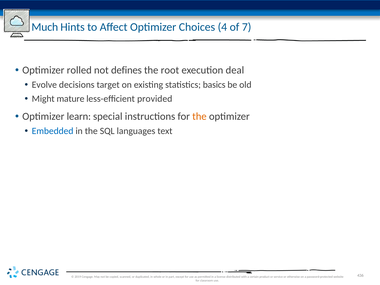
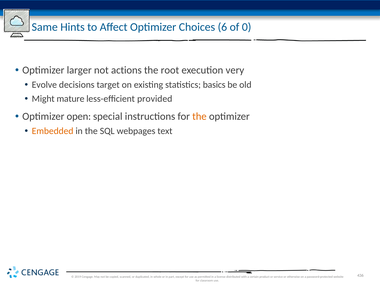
Much: Much -> Same (45, 27)
4: 4 -> 6 (222, 27)
7: 7 -> 0 (247, 27)
rolled: rolled -> larger (79, 70)
defines: defines -> actions (126, 70)
deal: deal -> very (235, 70)
learn: learn -> open (79, 116)
Embedded colour: blue -> orange (53, 131)
languages: languages -> webpages (136, 131)
